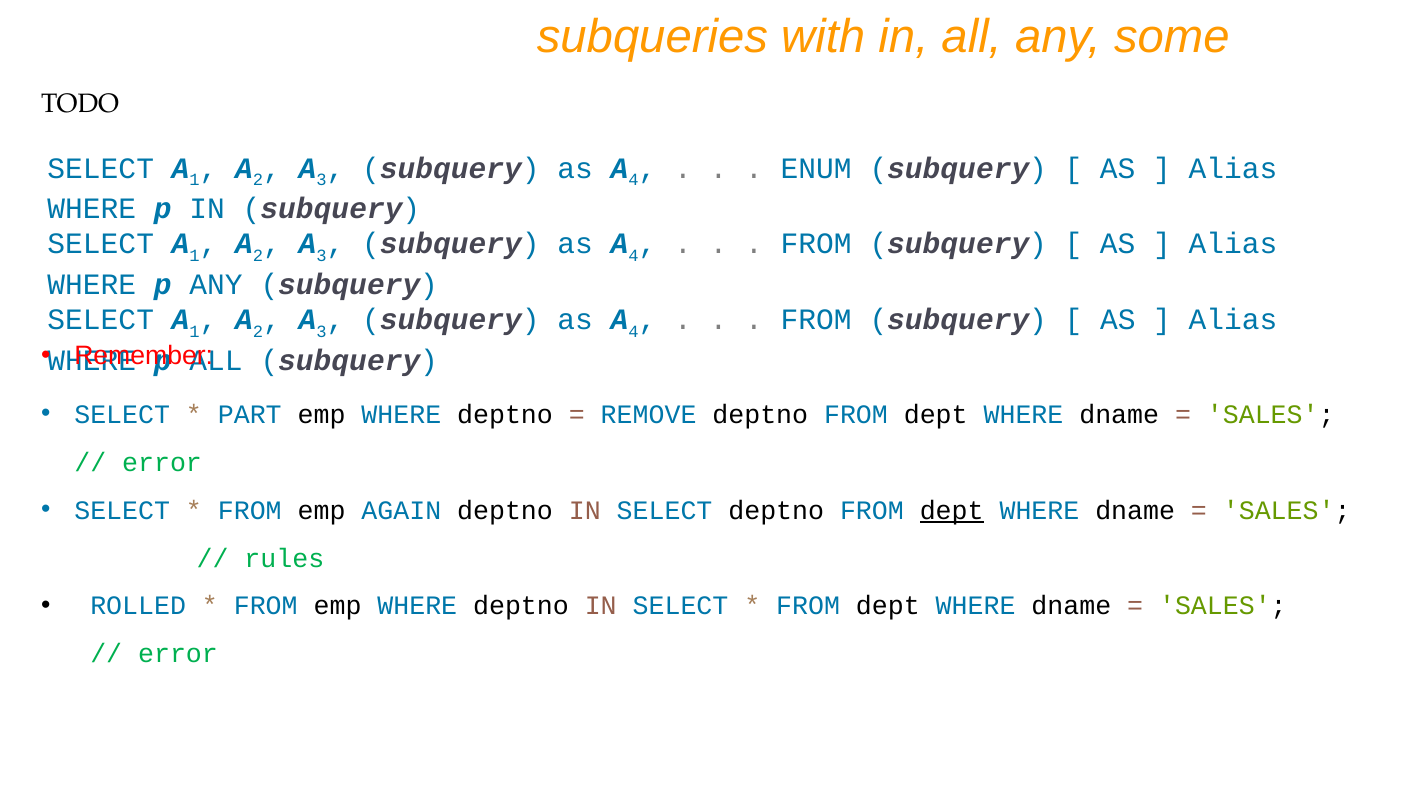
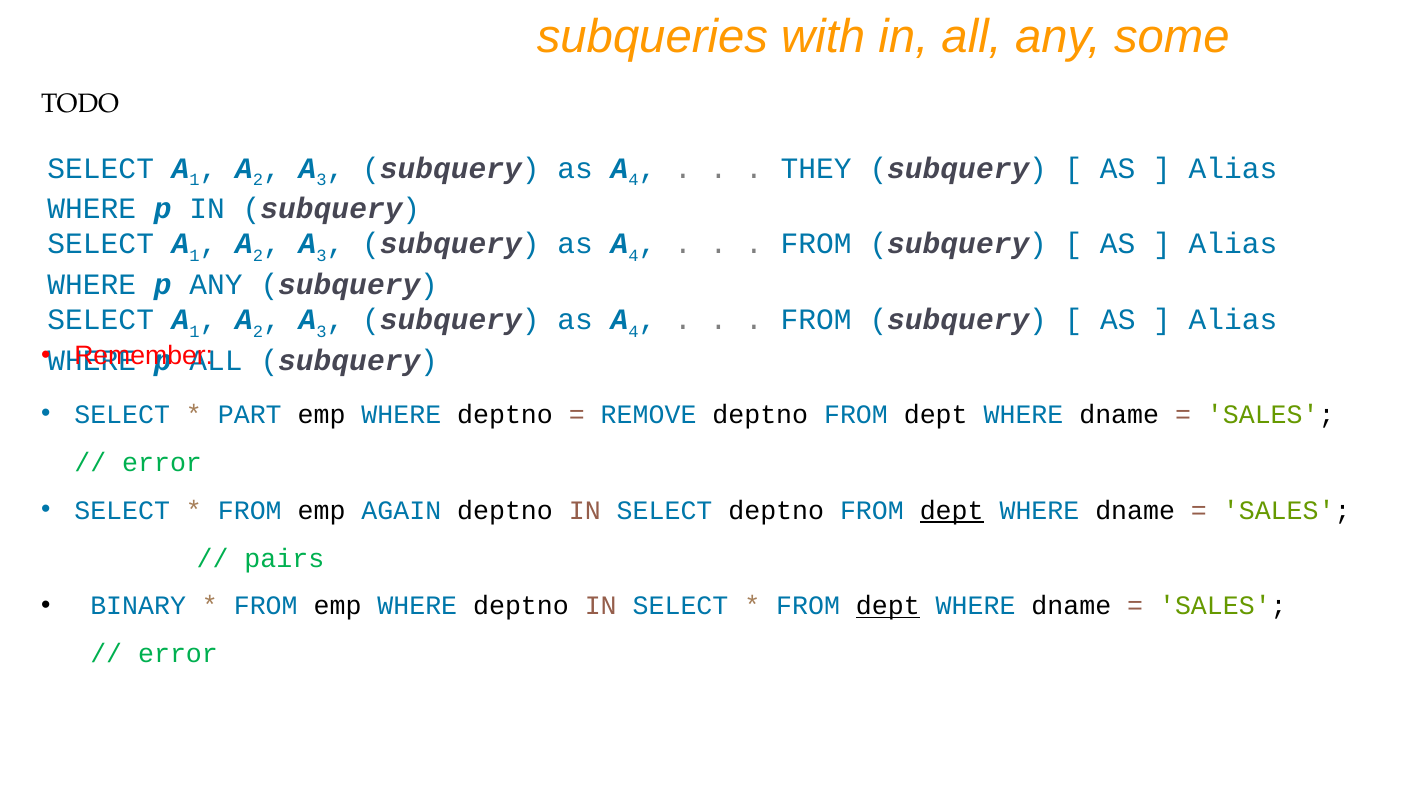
ENUM: ENUM -> THEY (816, 168)
rules: rules -> pairs (284, 558)
ROLLED: ROLLED -> BINARY (138, 606)
dept underline: none -> present (888, 606)
